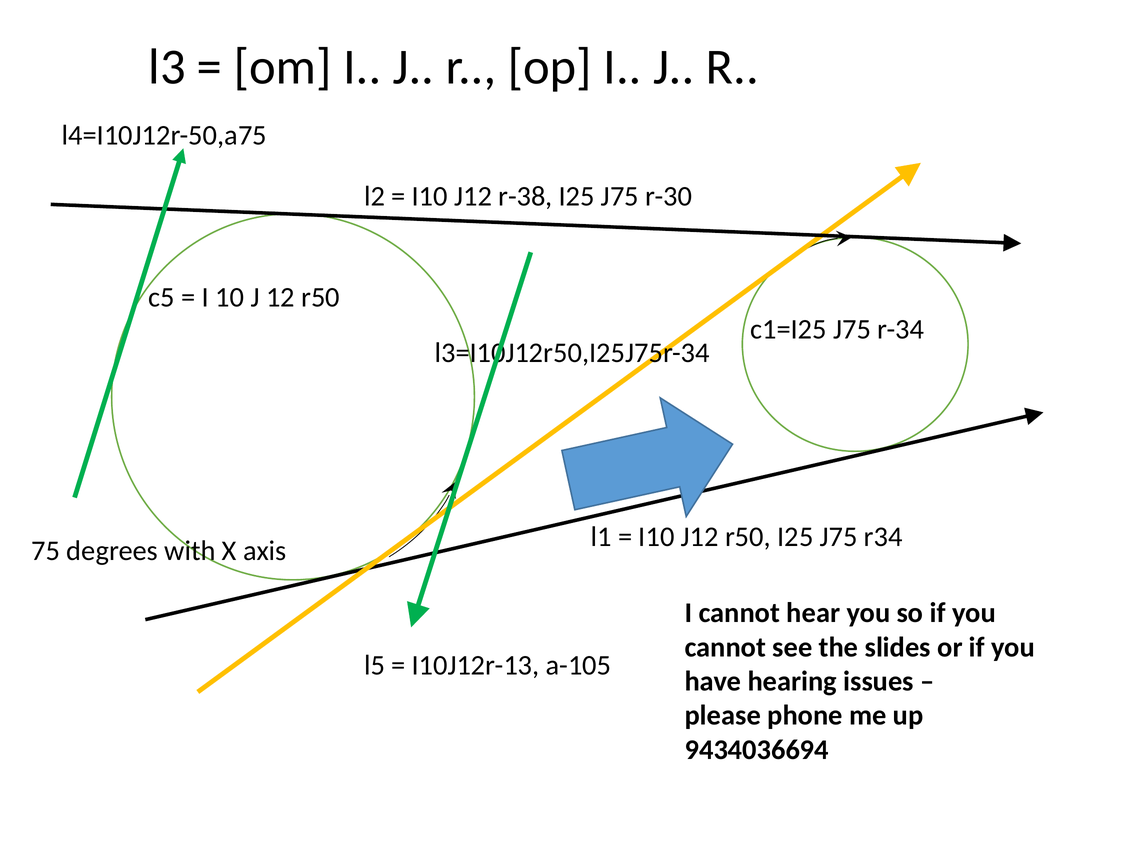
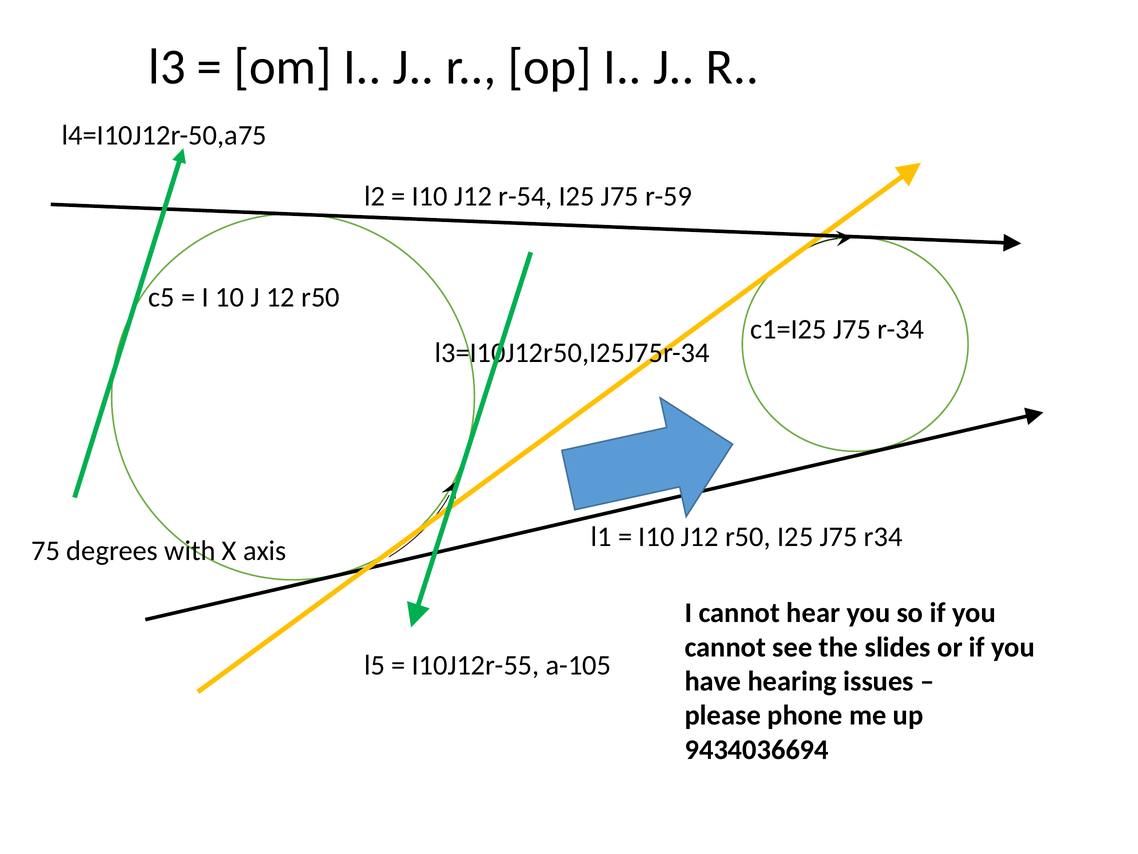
r-38: r-38 -> r-54 (525, 196)
r-30: r-30 -> r-59 (669, 196)
I10J12r-13: I10J12r-13 -> I10J12r-55 (476, 665)
